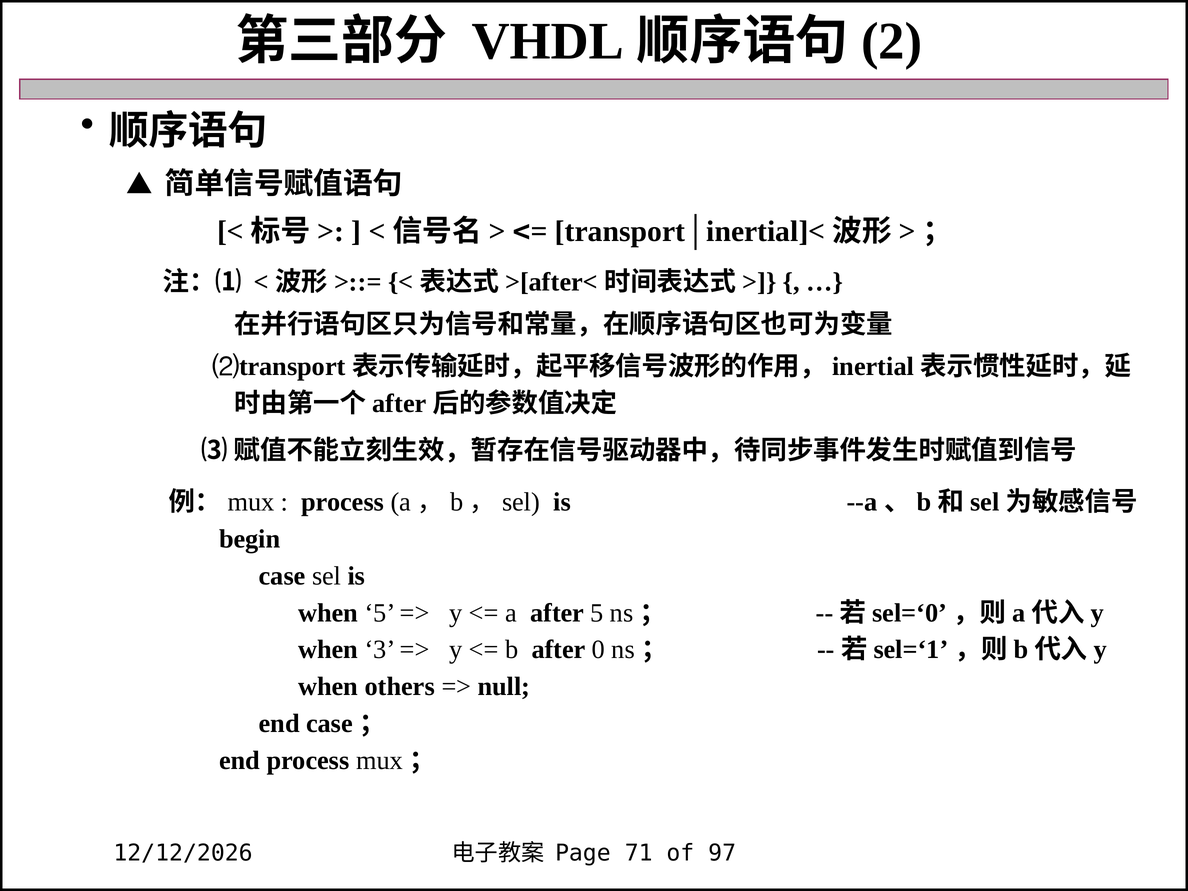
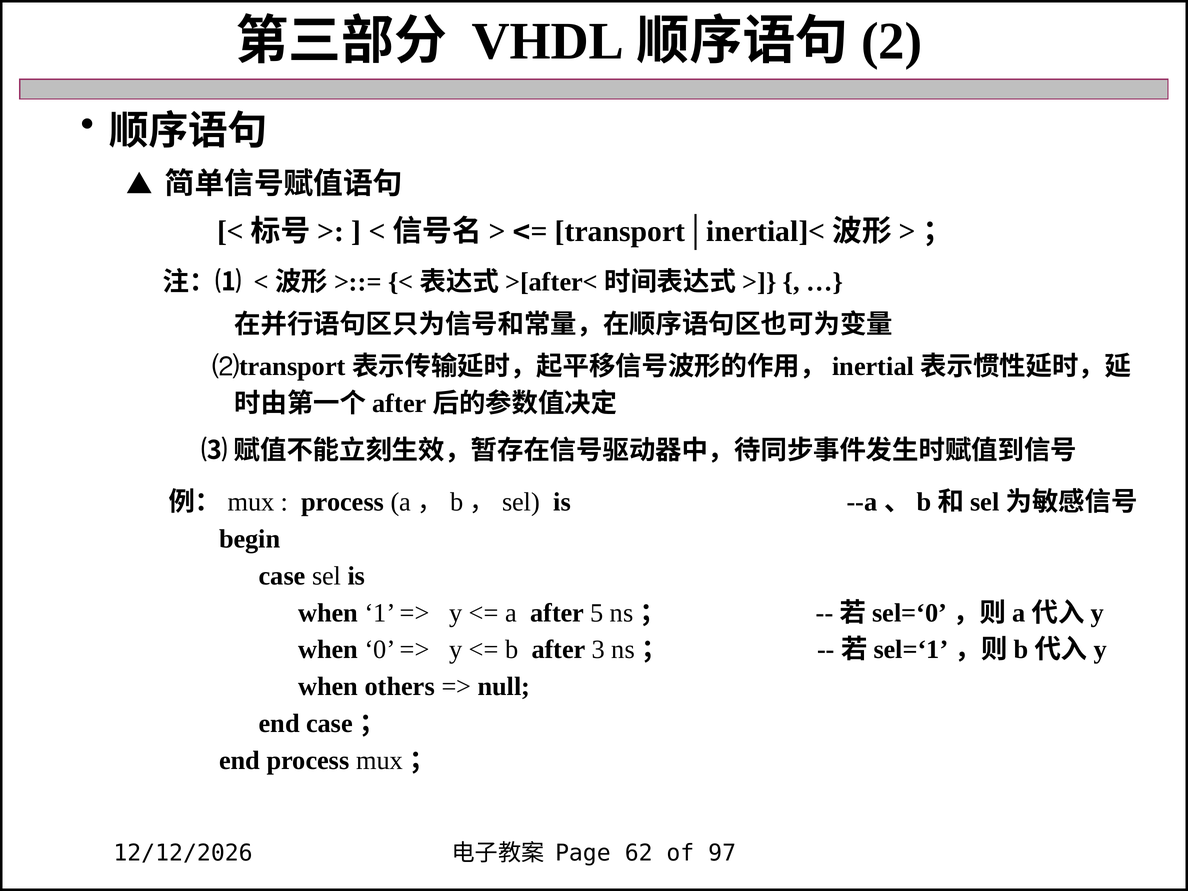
when 5: 5 -> 1 (380, 613)
3: 3 -> 0 (380, 650)
0: 0 -> 3 (598, 650)
71: 71 -> 62 (639, 853)
